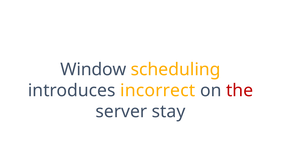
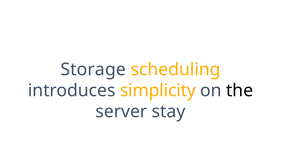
Window: Window -> Storage (93, 69)
incorrect: incorrect -> simplicity (158, 91)
the colour: red -> black (240, 91)
